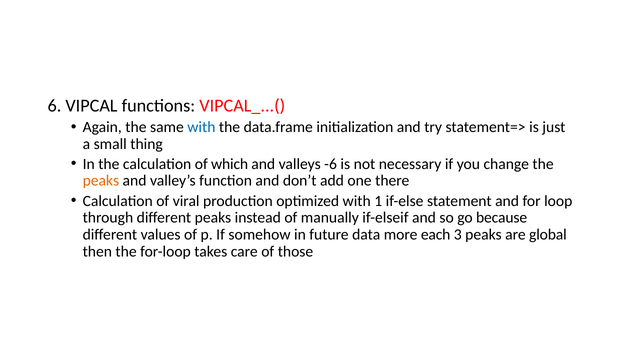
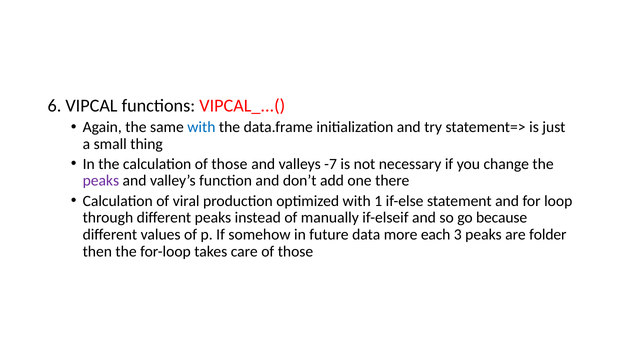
calculation of which: which -> those (229, 164)
-6: -6 -> -7 (331, 164)
peaks colour: orange -> purple (101, 181)
global: global -> folder (548, 235)
